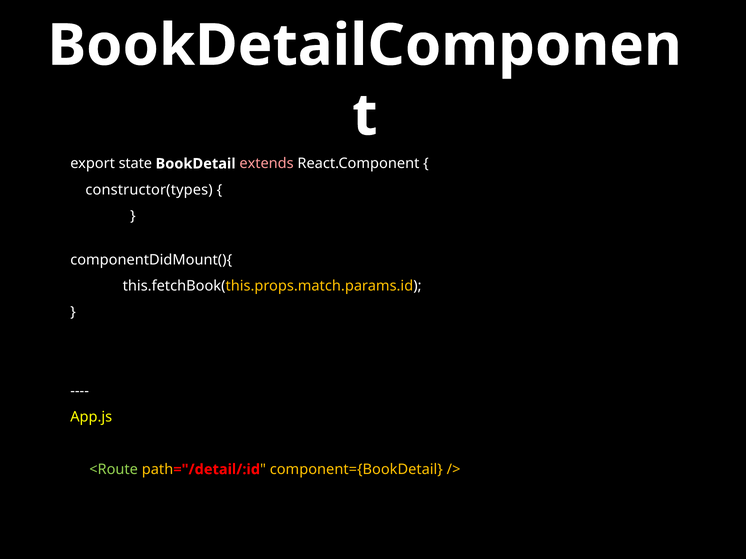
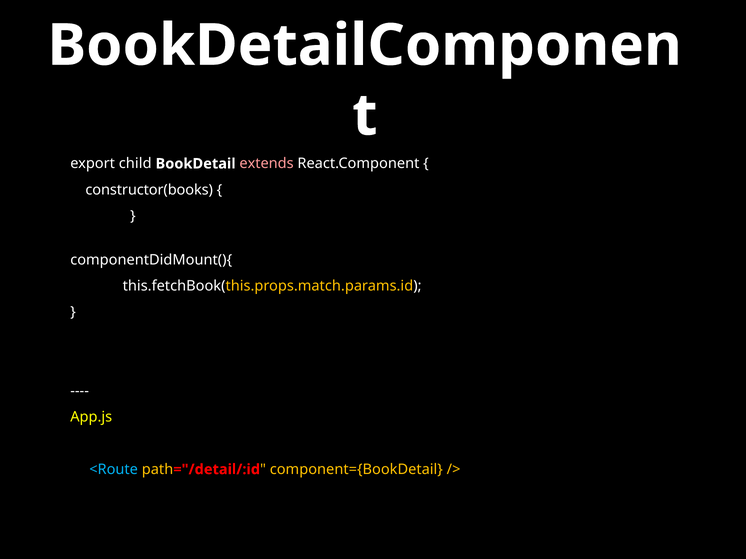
state: state -> child (135, 164)
constructor(types: constructor(types -> constructor(books (149, 190)
<Route colour: light green -> light blue (114, 470)
